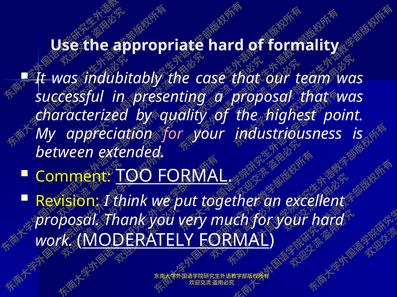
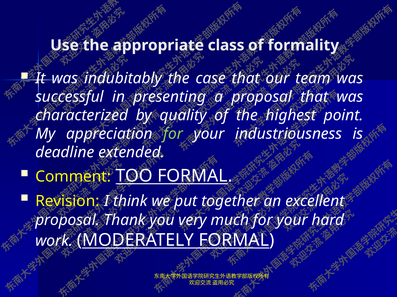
hard: hard -> class (226, 45)
for colour: pink -> light green (173, 134)
between: between -> deadline (65, 153)
